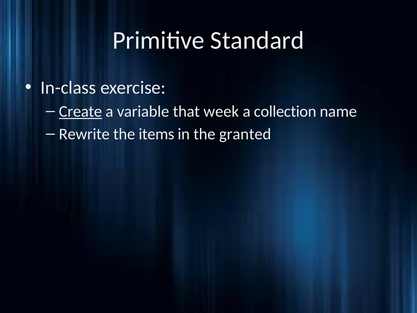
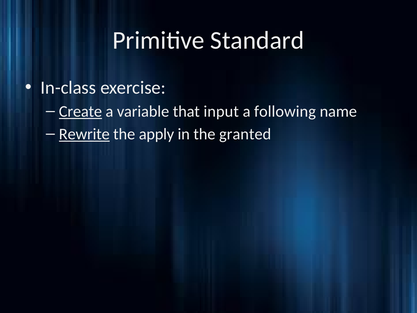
week: week -> input (221, 111)
collection: collection -> following (285, 111)
Rewrite underline: none -> present (84, 134)
items: items -> apply (156, 134)
